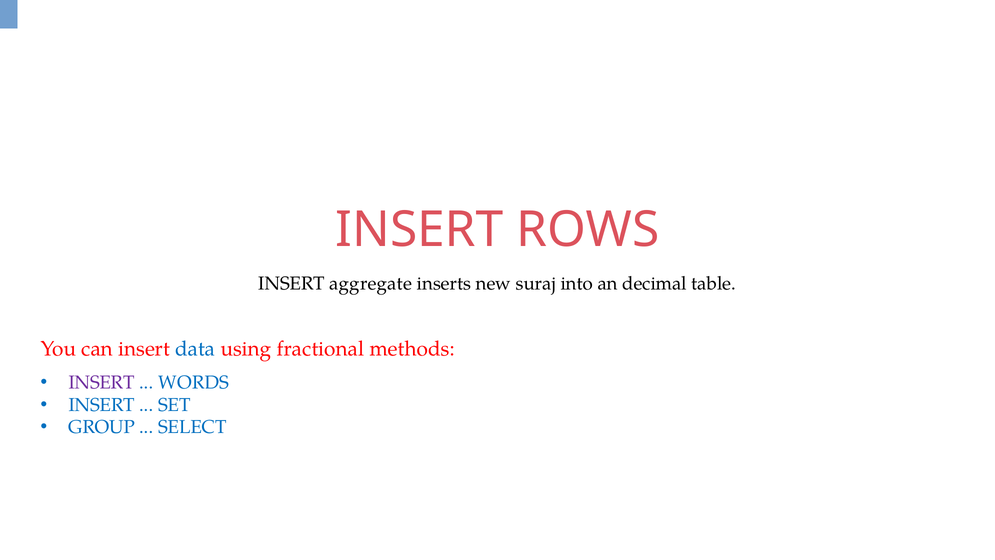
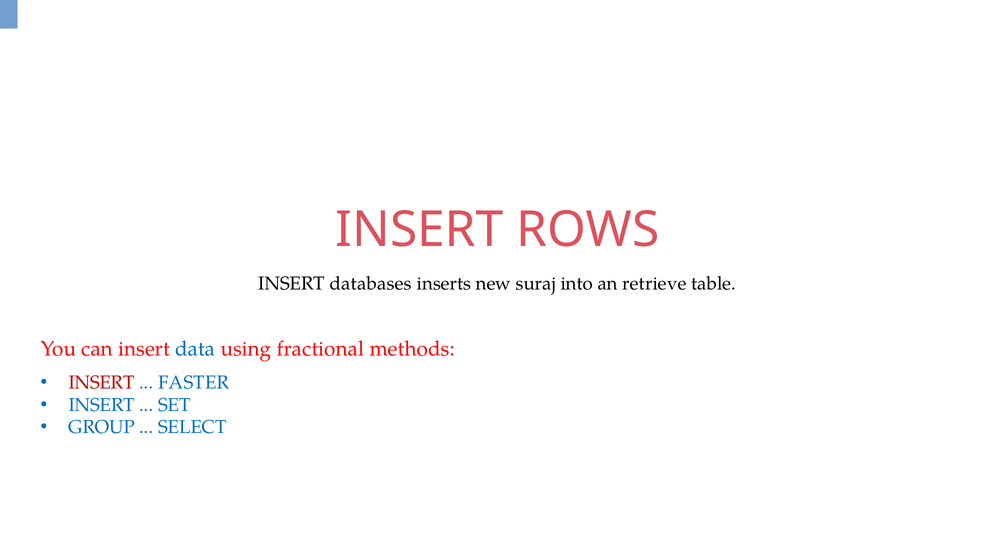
aggregate: aggregate -> databases (371, 284)
decimal: decimal -> retrieve (655, 284)
INSERT colour: purple -> red (102, 382)
WORDS: WORDS -> FASTER (194, 382)
